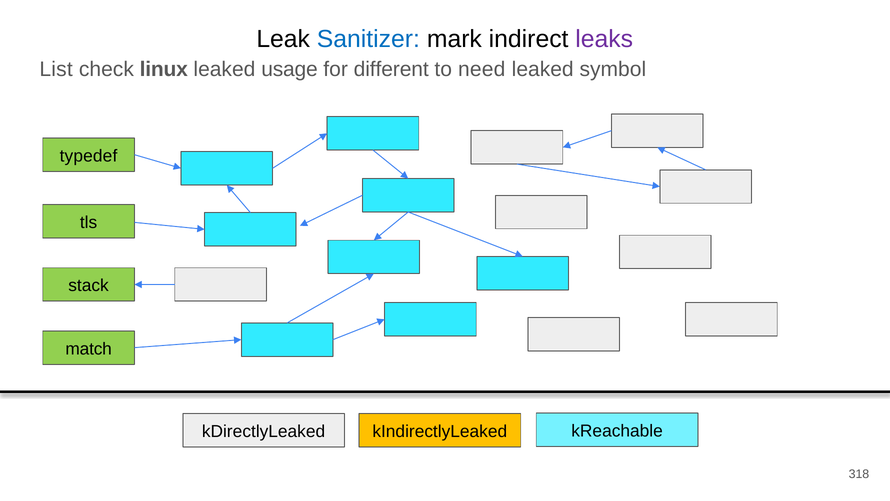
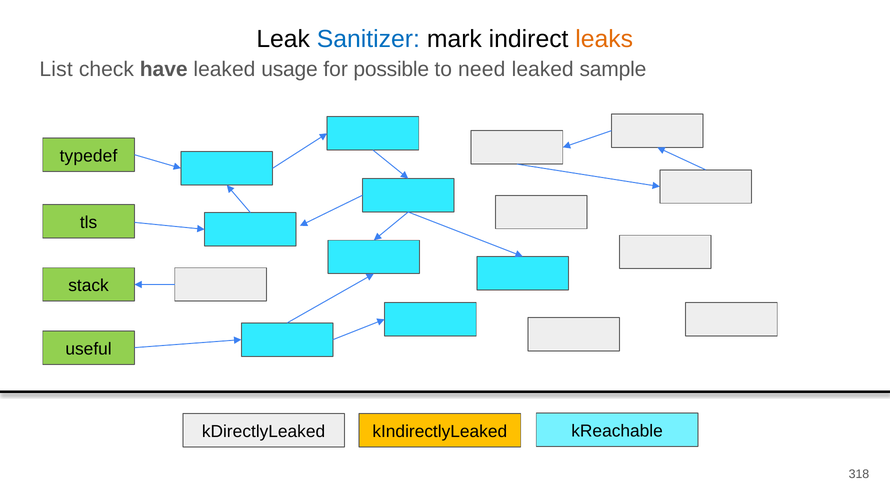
leaks colour: purple -> orange (604, 39)
linux: linux -> have (164, 69)
different: different -> possible (391, 69)
symbol: symbol -> sample (613, 69)
match: match -> useful (89, 349)
